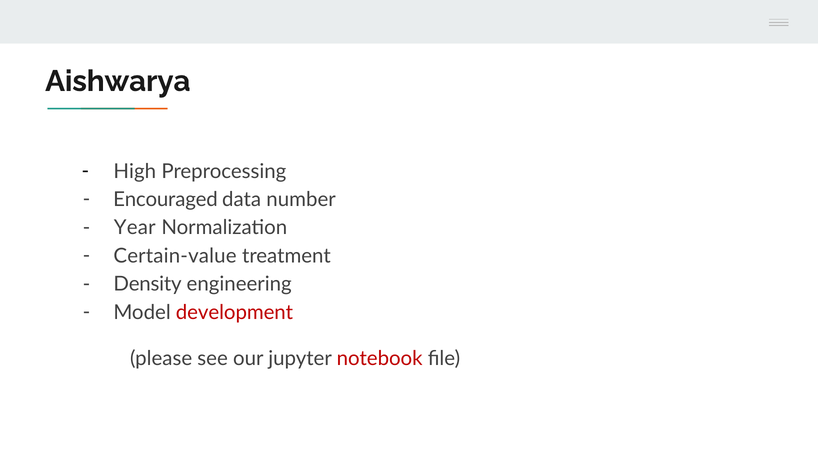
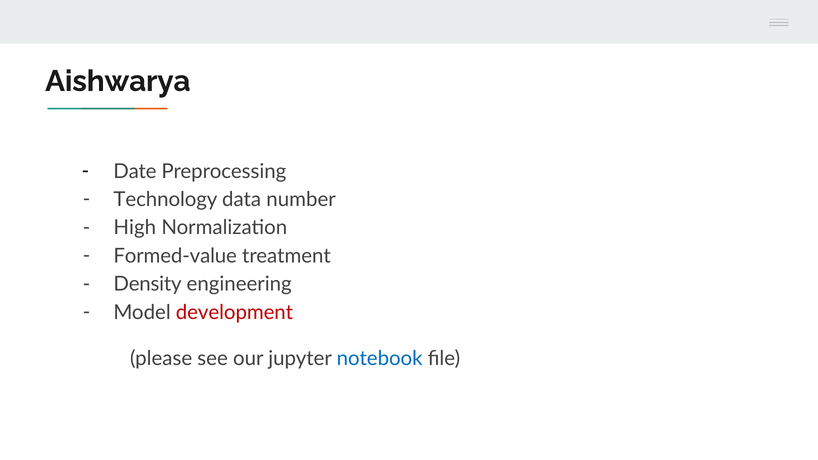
High: High -> Date (135, 171)
Encouraged: Encouraged -> Technology (165, 200)
Year: Year -> High (135, 228)
Certain-value: Certain-value -> Formed-value (175, 256)
notebook colour: red -> blue (380, 359)
